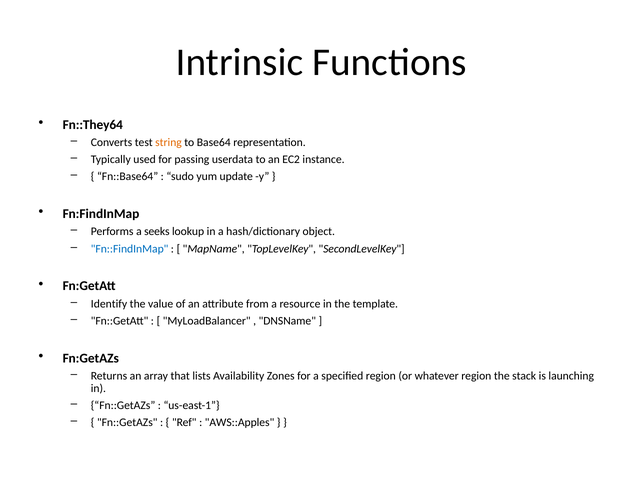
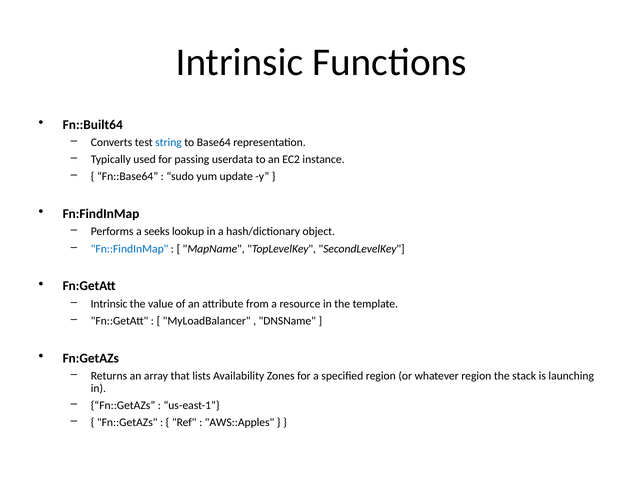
Fn::They64: Fn::They64 -> Fn::Built64 (93, 125)
string colour: orange -> blue (169, 143)
Identify: Identify -> Intrinsic (109, 304)
